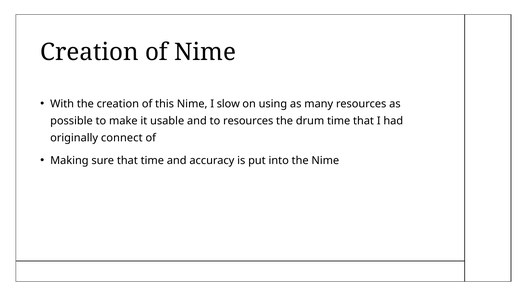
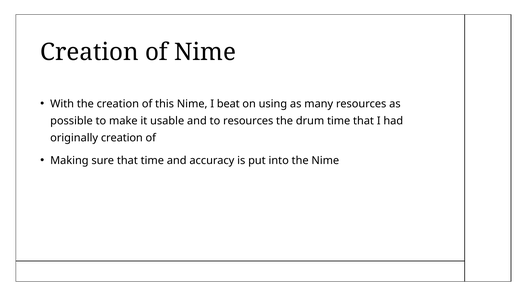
slow: slow -> beat (228, 104)
originally connect: connect -> creation (122, 138)
